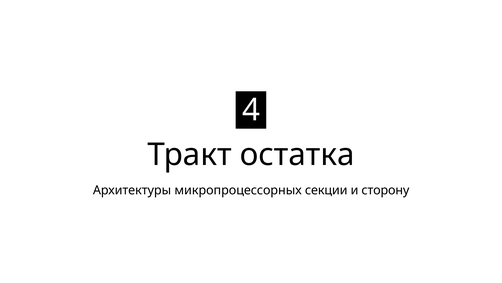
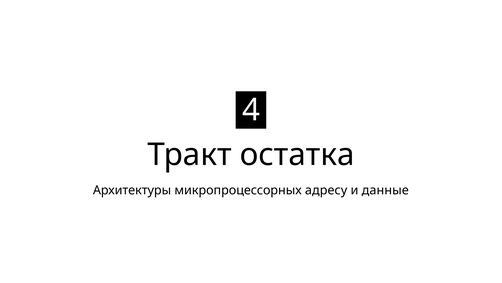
секции: секции -> адресу (326, 190)
сторону: сторону -> данные (385, 190)
